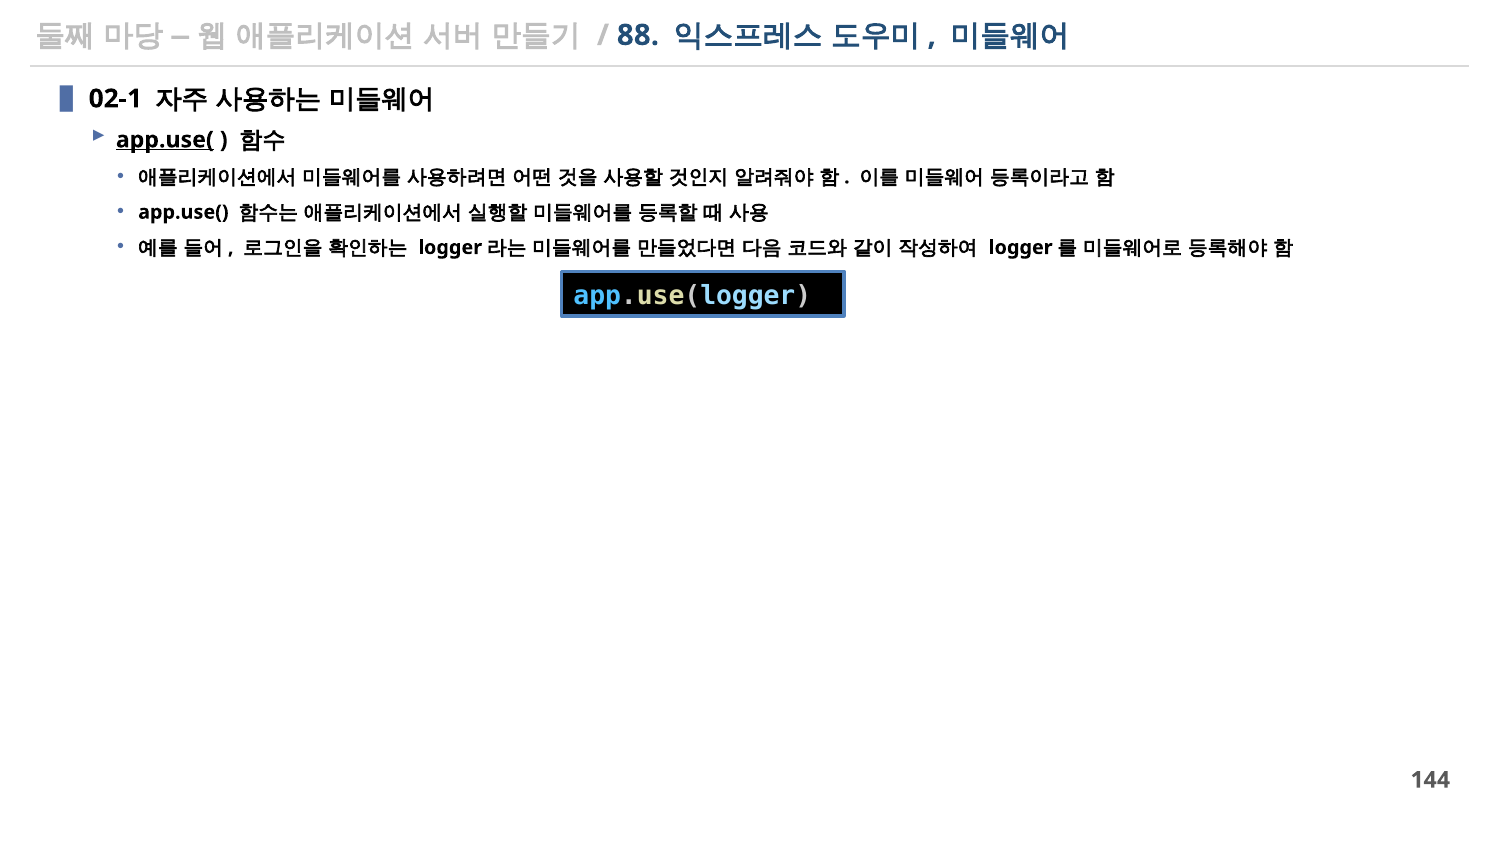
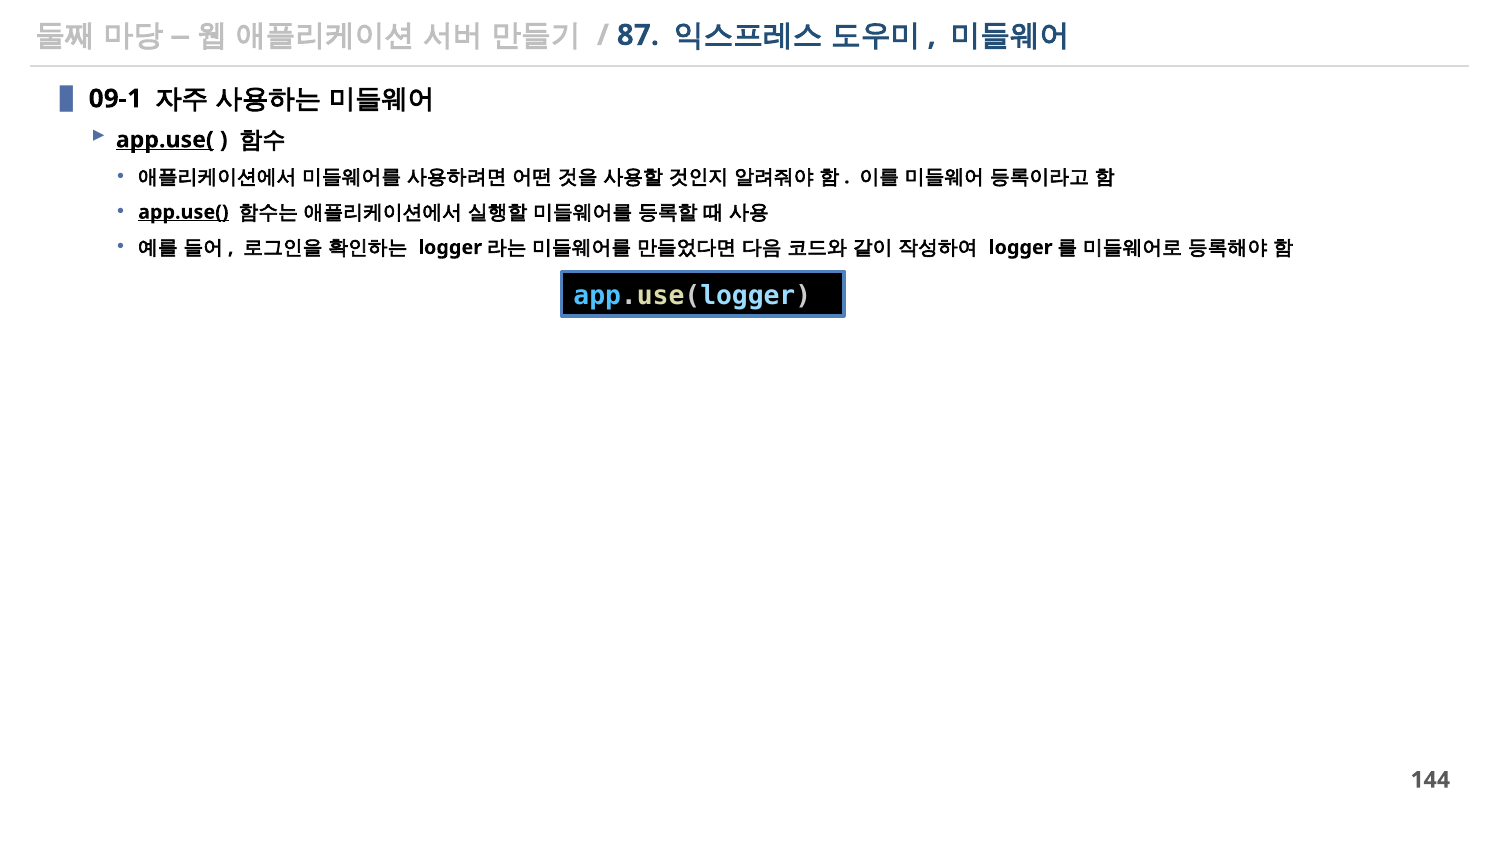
88: 88 -> 87 (638, 35)
02-1: 02-1 -> 09-1 (115, 99)
app.use( underline: none -> present (183, 212)
